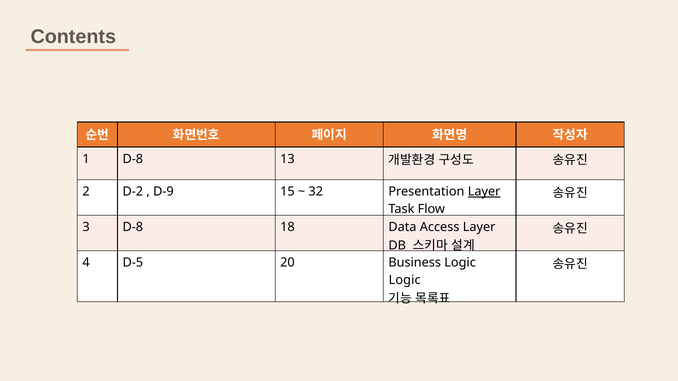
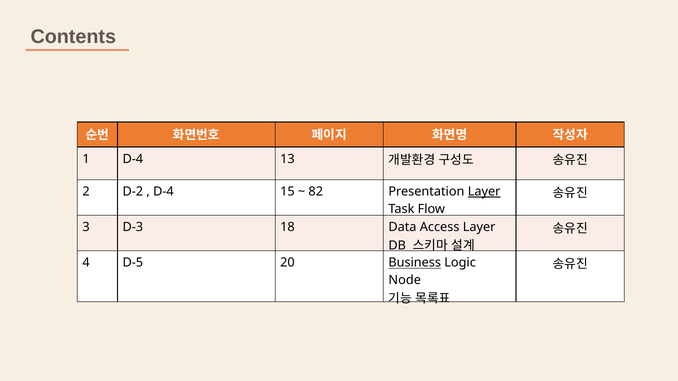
1 D-8: D-8 -> D-4 (133, 159)
D-9: D-9 -> D-4 (163, 192)
32: 32 -> 82 (316, 192)
3 D-8: D-8 -> D-3 (133, 227)
Business underline: none -> present (415, 263)
Logic: Logic -> Node (405, 280)
